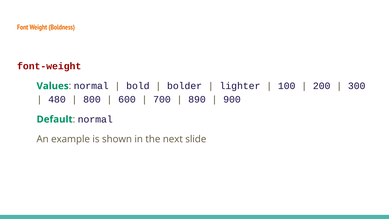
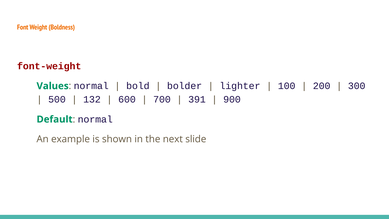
480: 480 -> 500 (57, 99)
800: 800 -> 132 (92, 99)
890: 890 -> 391 (197, 99)
